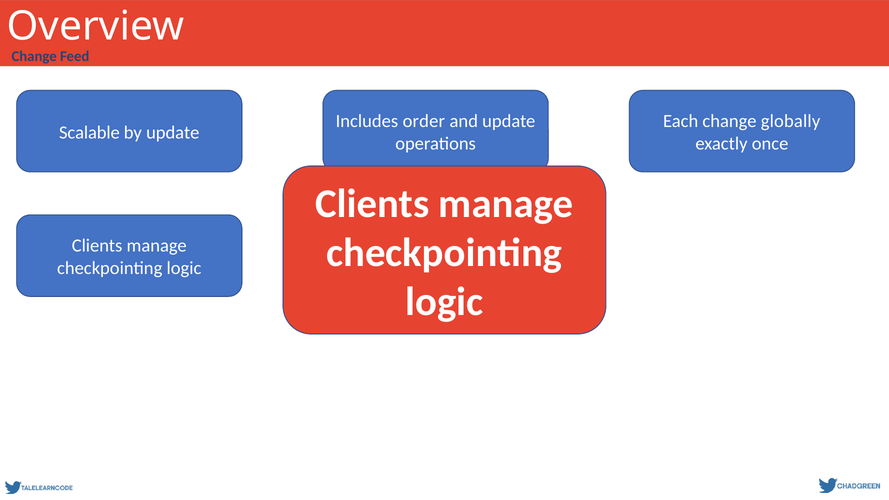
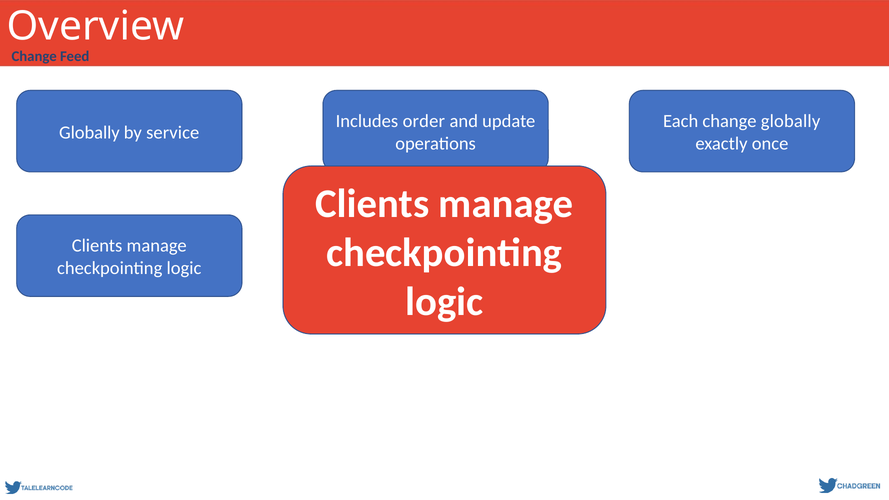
Scalable: Scalable -> Globally (89, 132)
by update: update -> service (173, 132)
